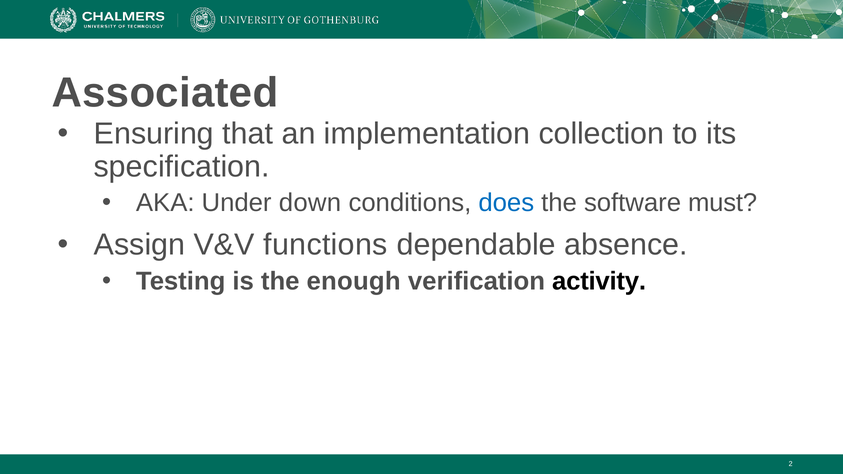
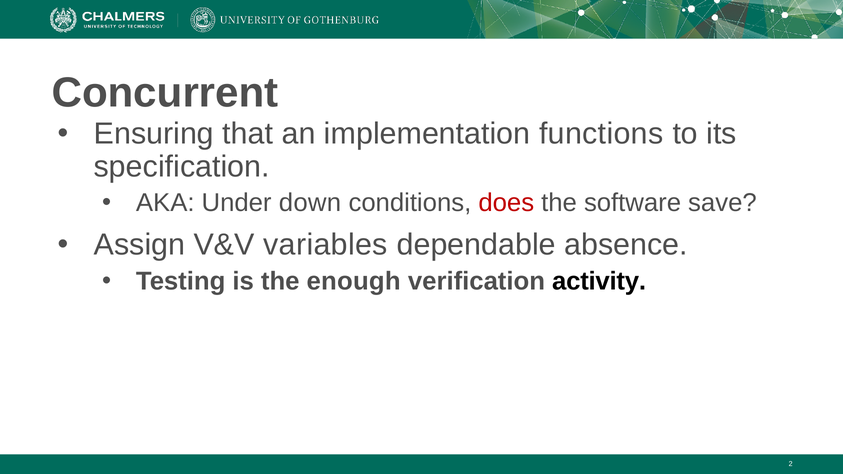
Associated: Associated -> Concurrent (165, 93)
collection: collection -> functions (601, 134)
does colour: blue -> red (506, 203)
must: must -> save (722, 203)
functions: functions -> variables (325, 245)
